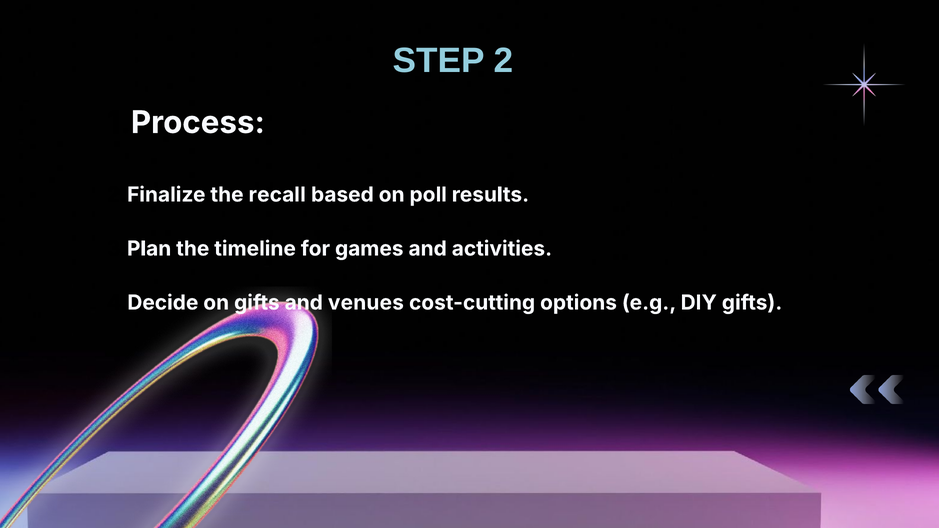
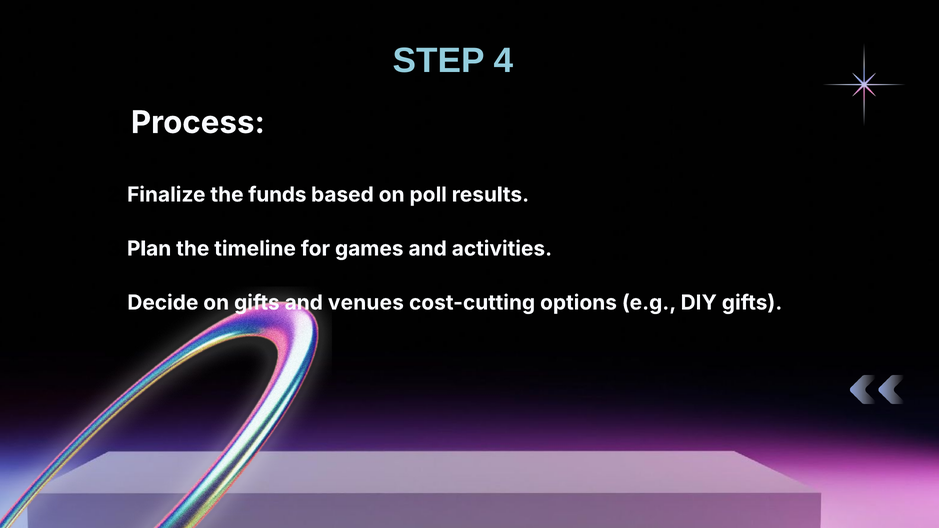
2: 2 -> 4 (503, 61)
recall: recall -> funds (277, 195)
